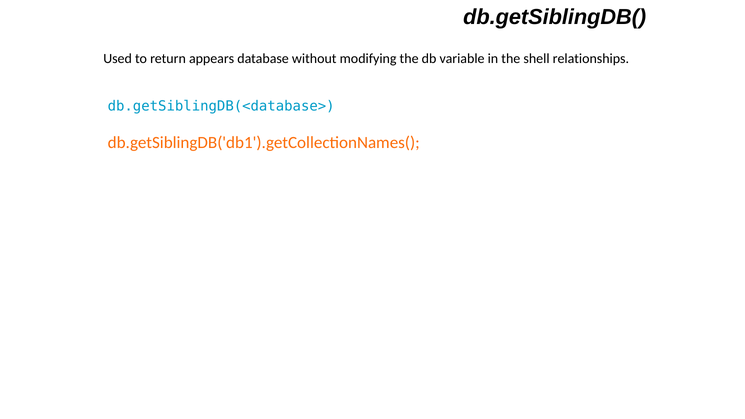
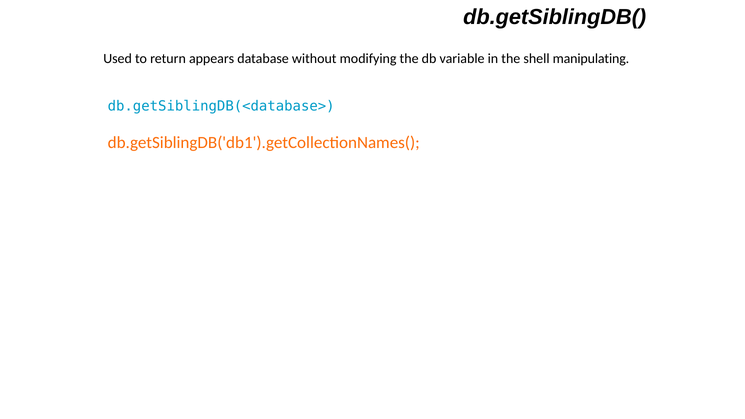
relationships: relationships -> manipulating (591, 59)
